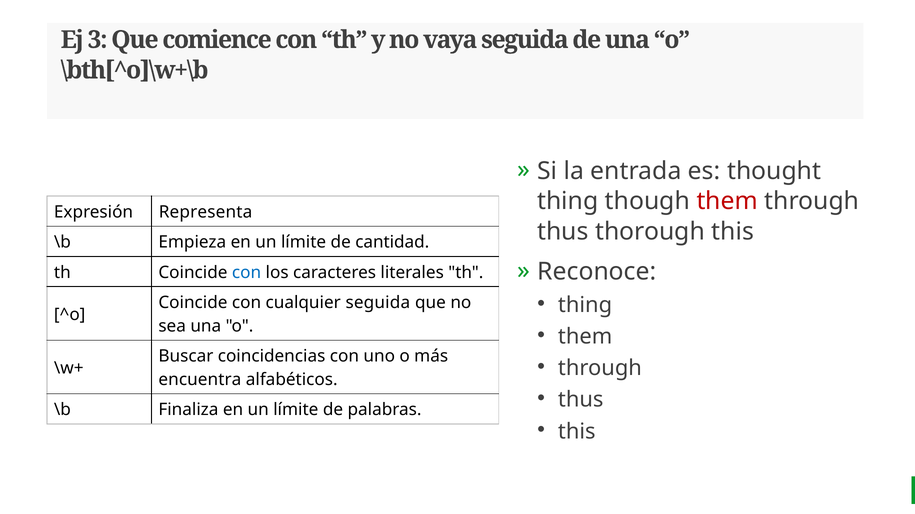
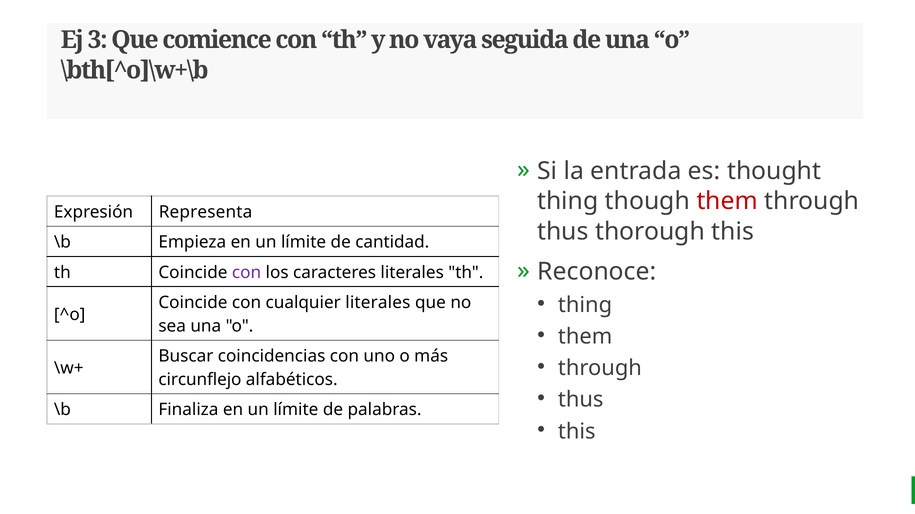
con colour: blue -> purple (247, 273)
cualquier seguida: seguida -> literales (378, 303)
encuentra: encuentra -> circunflejo (200, 380)
